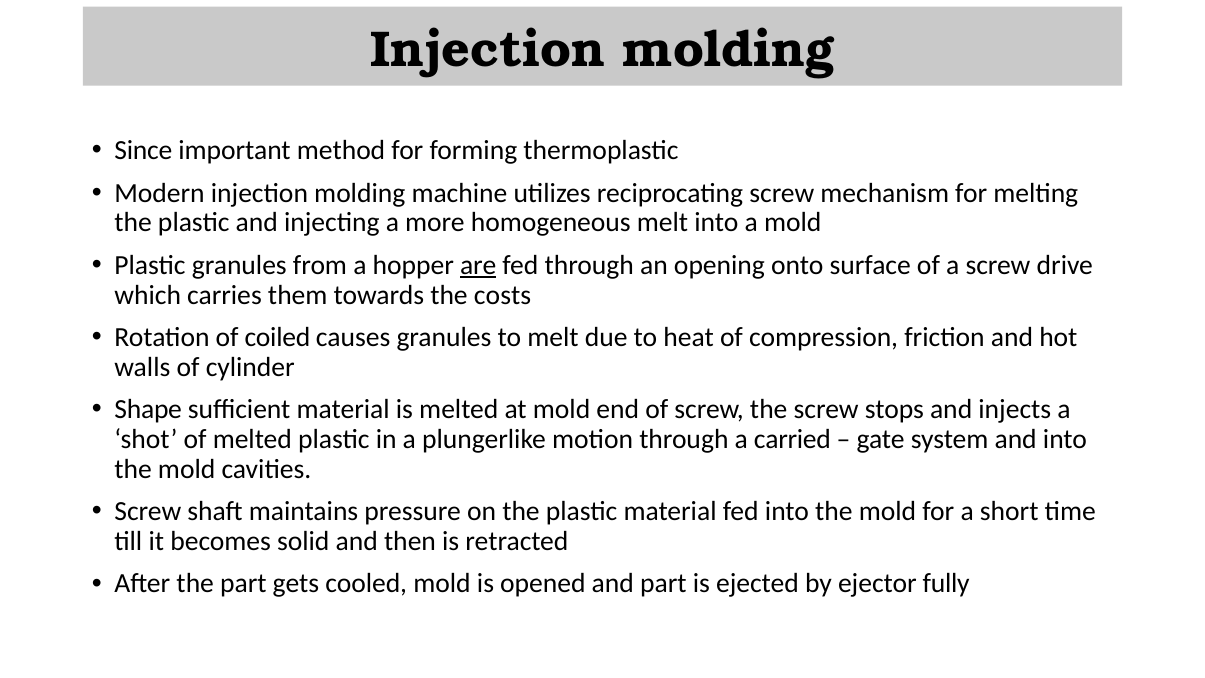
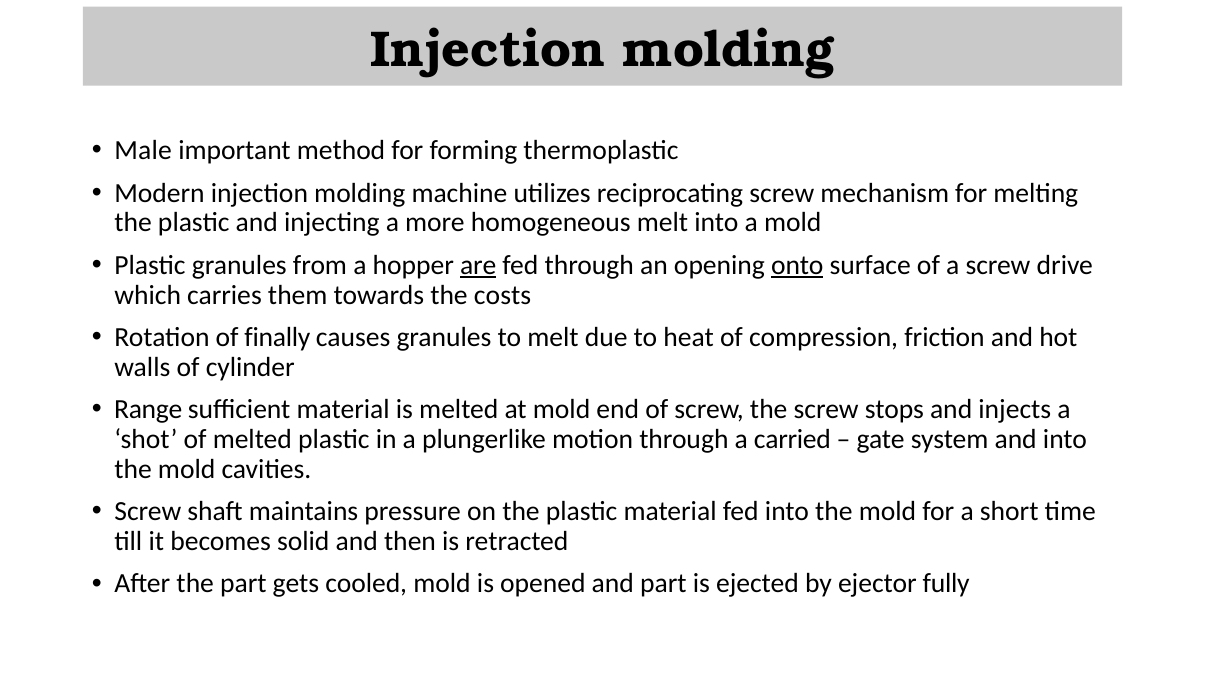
Since: Since -> Male (143, 151)
onto underline: none -> present (797, 265)
coiled: coiled -> finally (277, 337)
Shape: Shape -> Range (148, 409)
